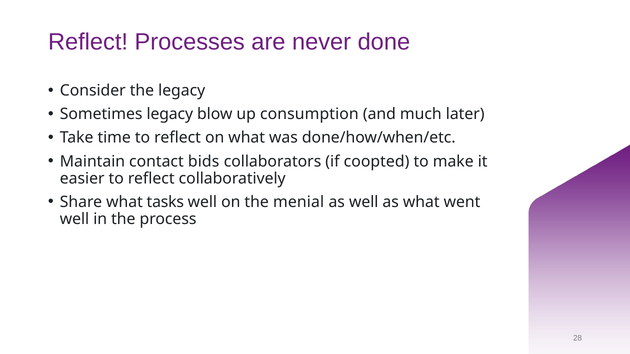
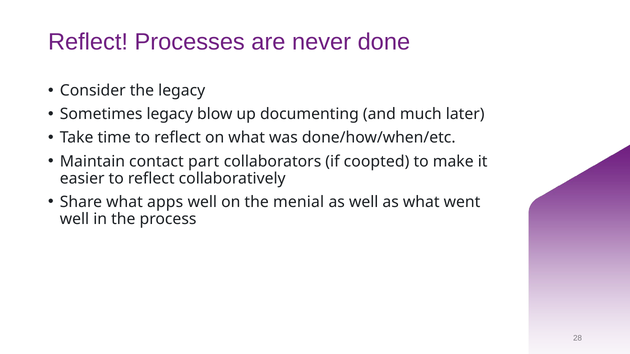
consumption: consumption -> documenting (309, 114)
bids: bids -> part (204, 162)
tasks: tasks -> apps (165, 202)
